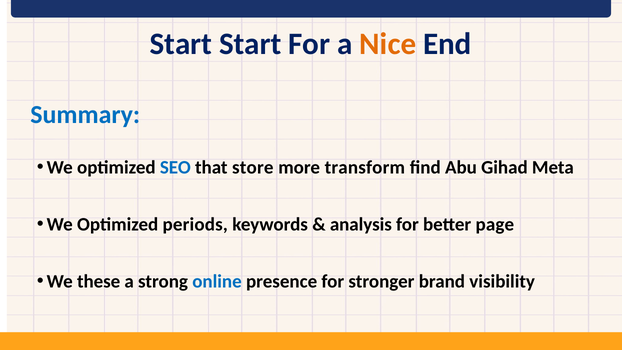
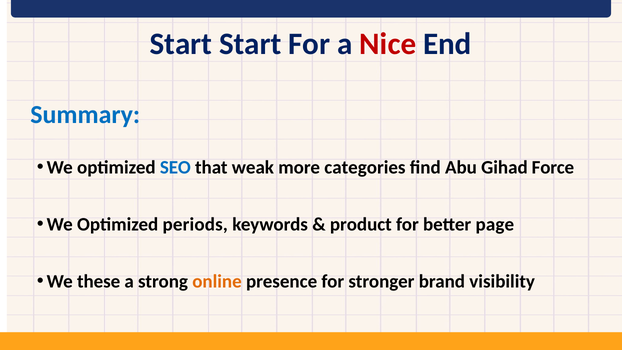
Nice colour: orange -> red (388, 44)
store: store -> weak (253, 167)
transform: transform -> categories (365, 167)
Meta: Meta -> Force (553, 167)
analysis: analysis -> product (361, 224)
online colour: blue -> orange (217, 281)
